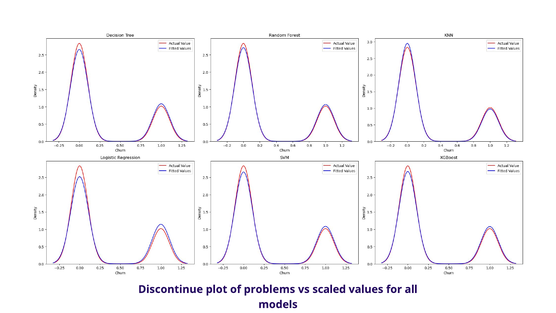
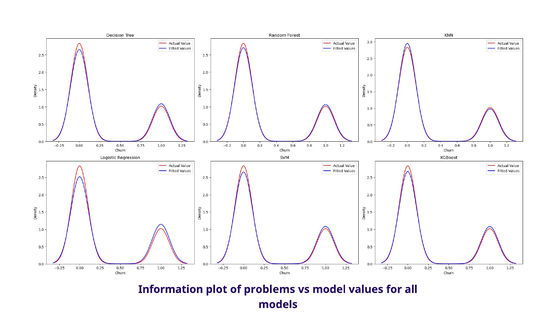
Discontinue: Discontinue -> Information (171, 289)
scaled: scaled -> model (329, 289)
